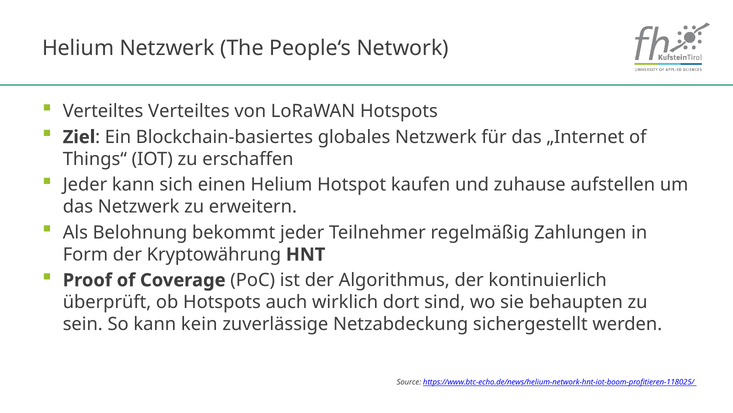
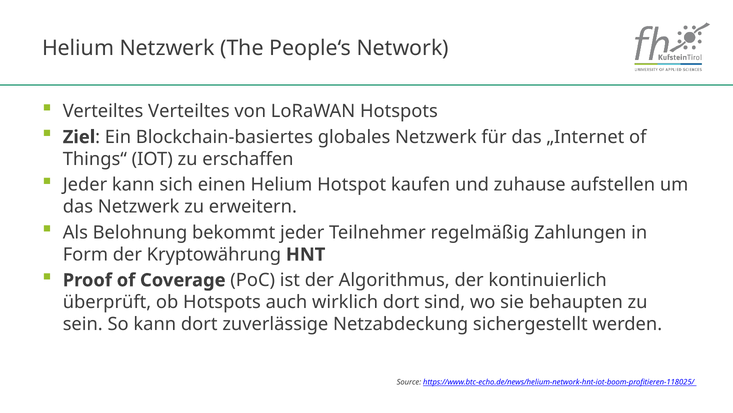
kann kein: kein -> dort (199, 324)
